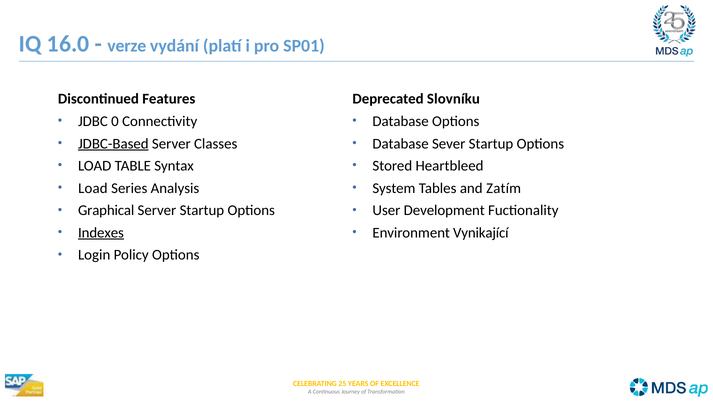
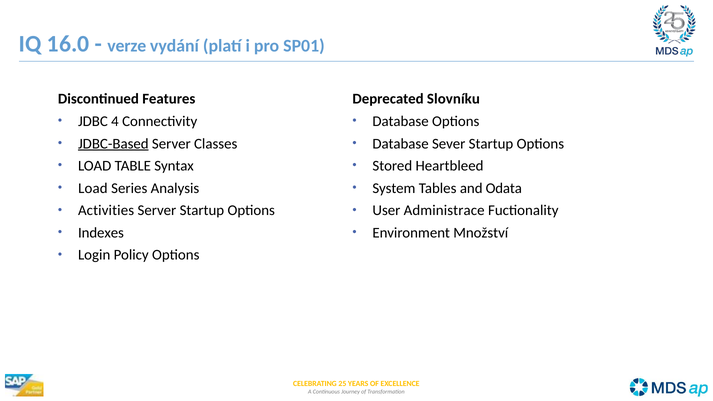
0: 0 -> 4 (115, 121)
Zatím: Zatím -> Odata (504, 188)
Graphical: Graphical -> Activities (106, 211)
Development: Development -> Administrace (444, 211)
Indexes underline: present -> none (101, 233)
Vynikající: Vynikající -> Množství (481, 233)
